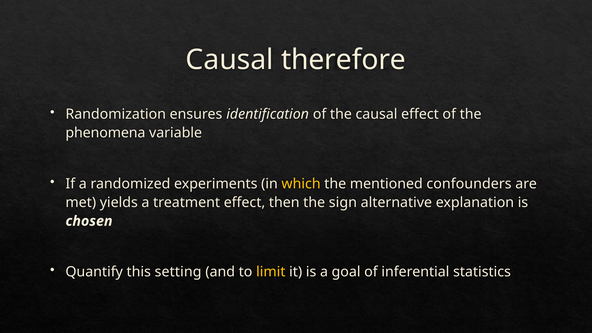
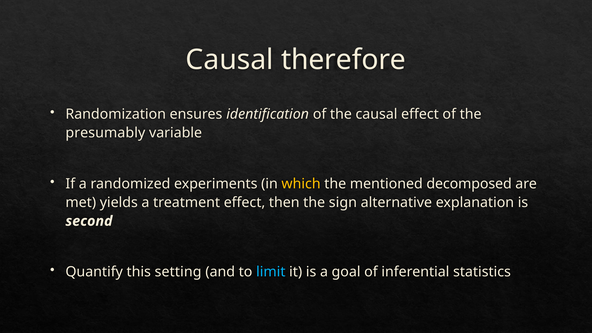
phenomena: phenomena -> presumably (105, 133)
confounders: confounders -> decomposed (469, 184)
chosen: chosen -> second (89, 221)
limit colour: yellow -> light blue (271, 272)
